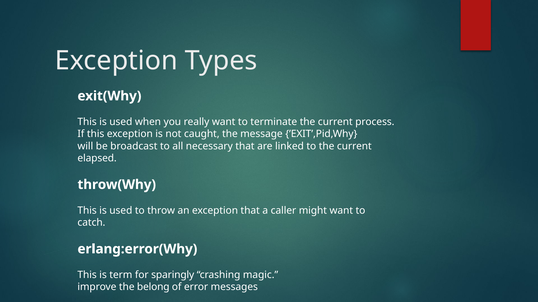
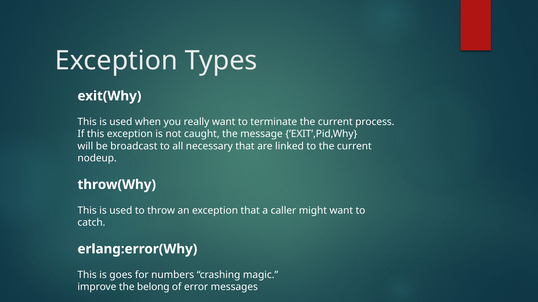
elapsed: elapsed -> nodeup (97, 158)
term: term -> goes (121, 275)
sparingly: sparingly -> numbers (173, 275)
